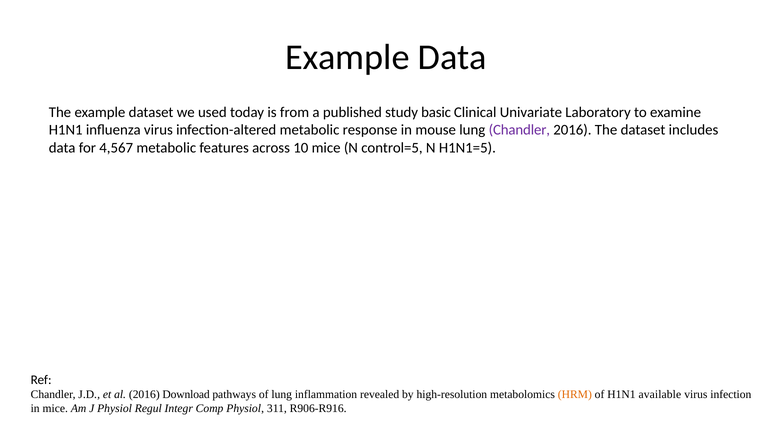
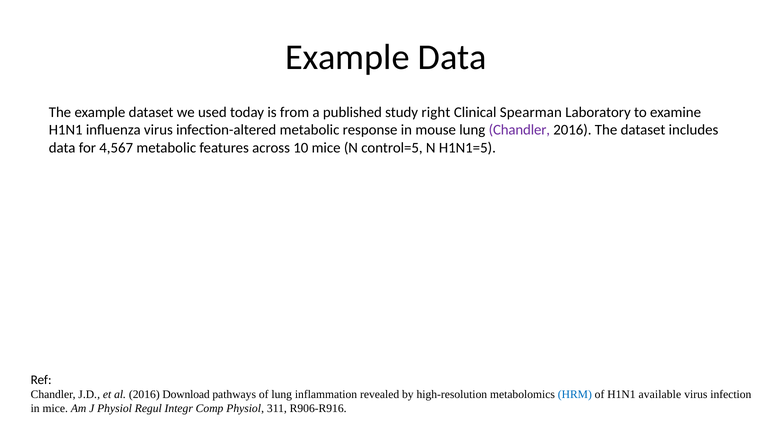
basic: basic -> right (436, 112)
Univariate: Univariate -> Spearman (531, 112)
HRM colour: orange -> blue (575, 395)
